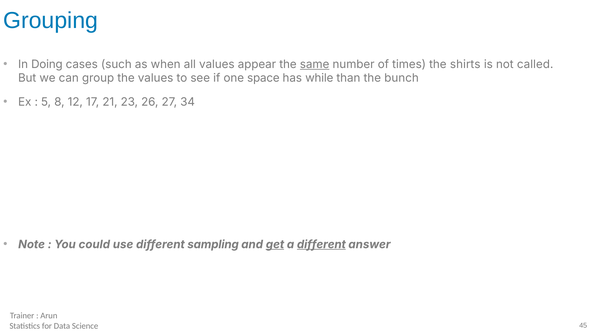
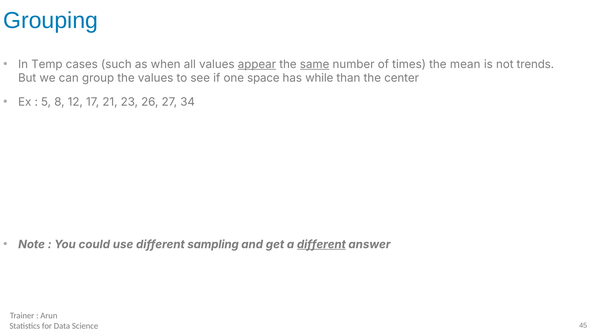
Doing: Doing -> Temp (47, 64)
appear underline: none -> present (257, 64)
shirts: shirts -> mean (465, 64)
called: called -> trends (535, 64)
bunch: bunch -> center (402, 78)
get underline: present -> none (275, 244)
